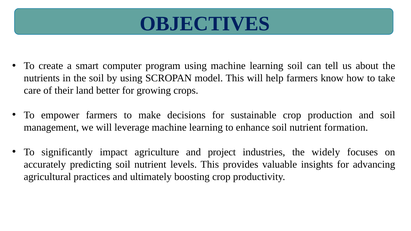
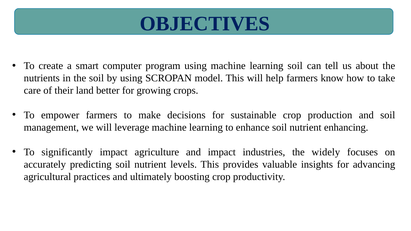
formation: formation -> enhancing (346, 128)
and project: project -> impact (222, 152)
